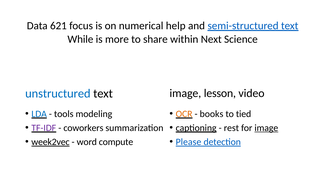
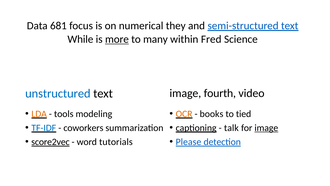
621: 621 -> 681 (58, 26)
help: help -> they (176, 26)
more underline: none -> present (117, 39)
share: share -> many (155, 39)
Next: Next -> Fred (211, 39)
lesson: lesson -> fourth (220, 93)
LDA colour: blue -> orange (39, 114)
TF-IDF colour: purple -> blue (44, 128)
rest: rest -> talk (231, 128)
week2vec: week2vec -> score2vec (50, 142)
compute: compute -> tutorials (116, 142)
